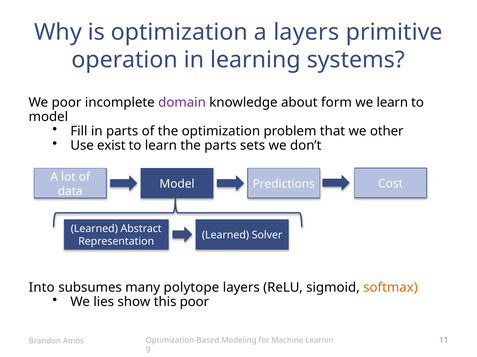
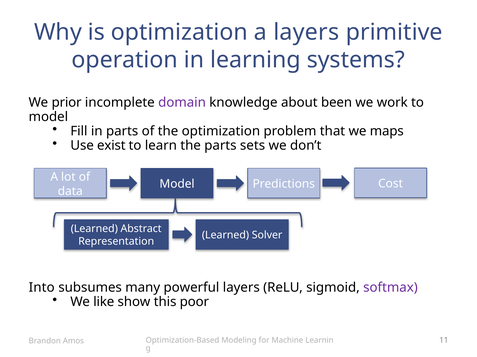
We poor: poor -> prior (67, 103)
form: form -> been (337, 103)
we learn: learn -> work (392, 103)
other: other -> maps (387, 131)
polytope: polytope -> powerful (191, 288)
softmax colour: orange -> purple (390, 288)
lies: lies -> like (104, 302)
